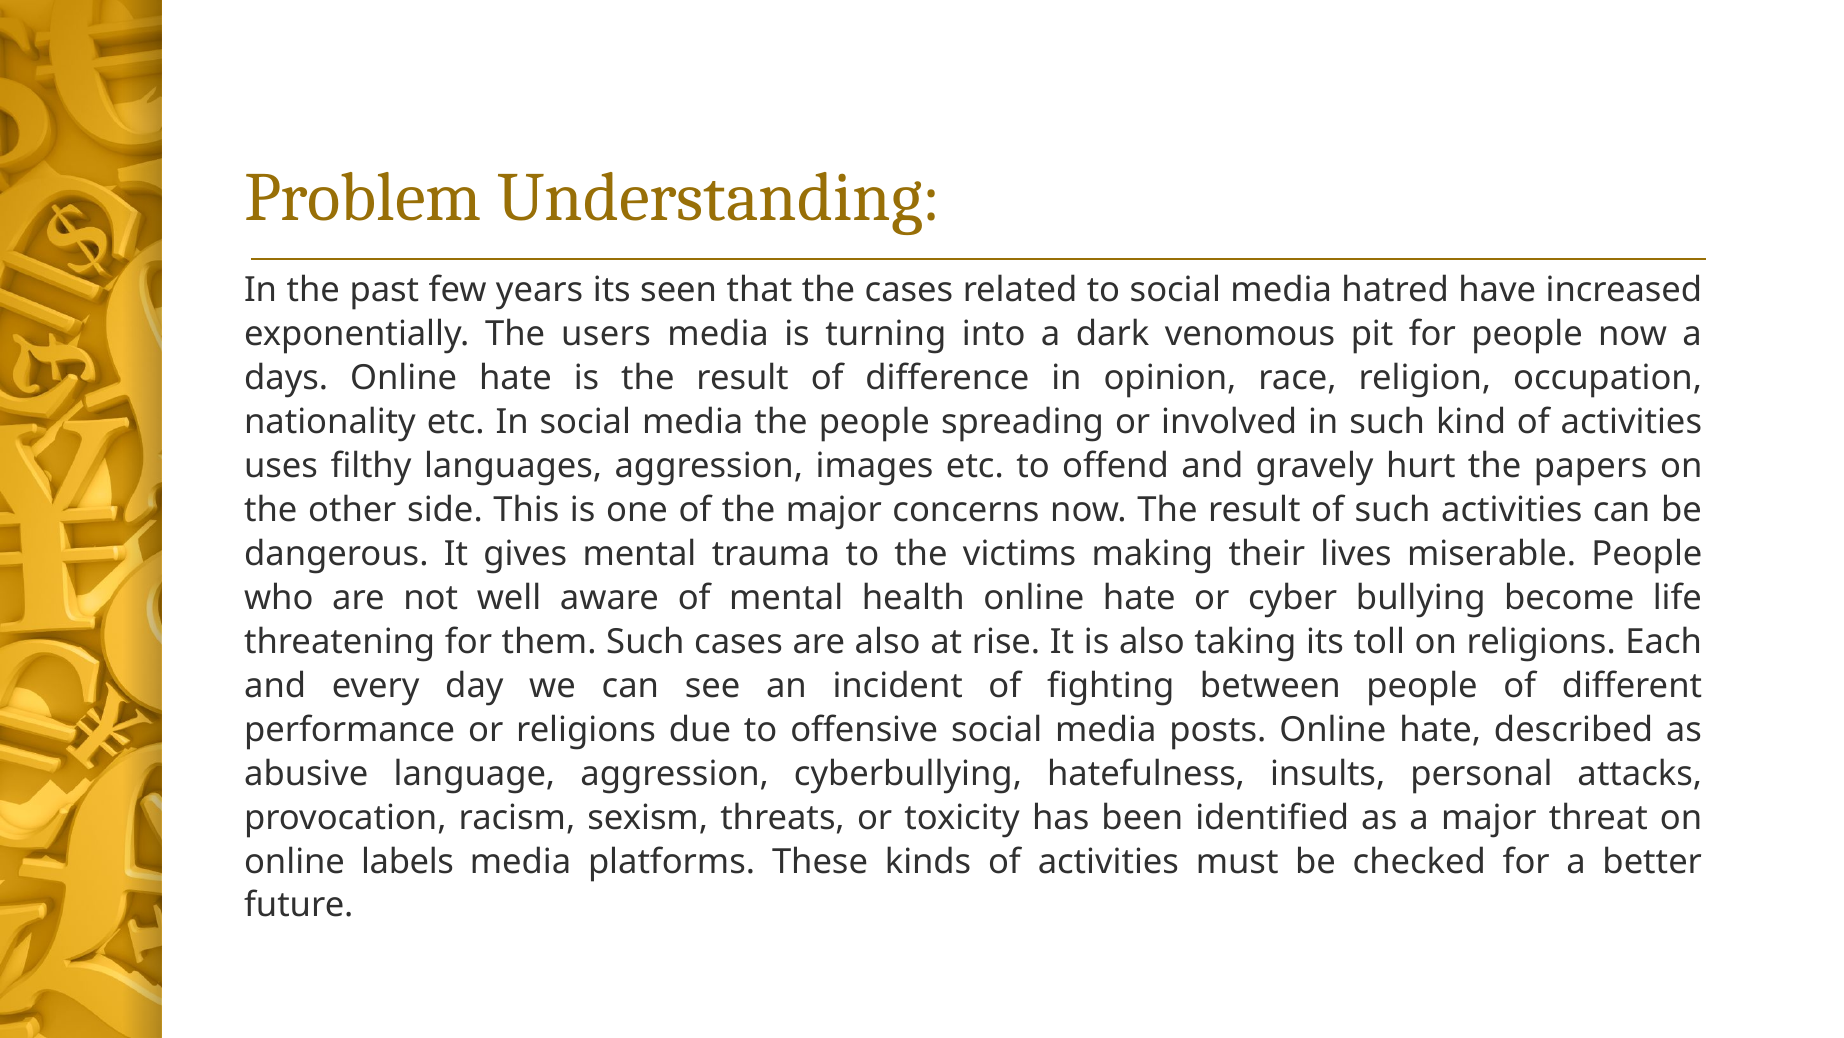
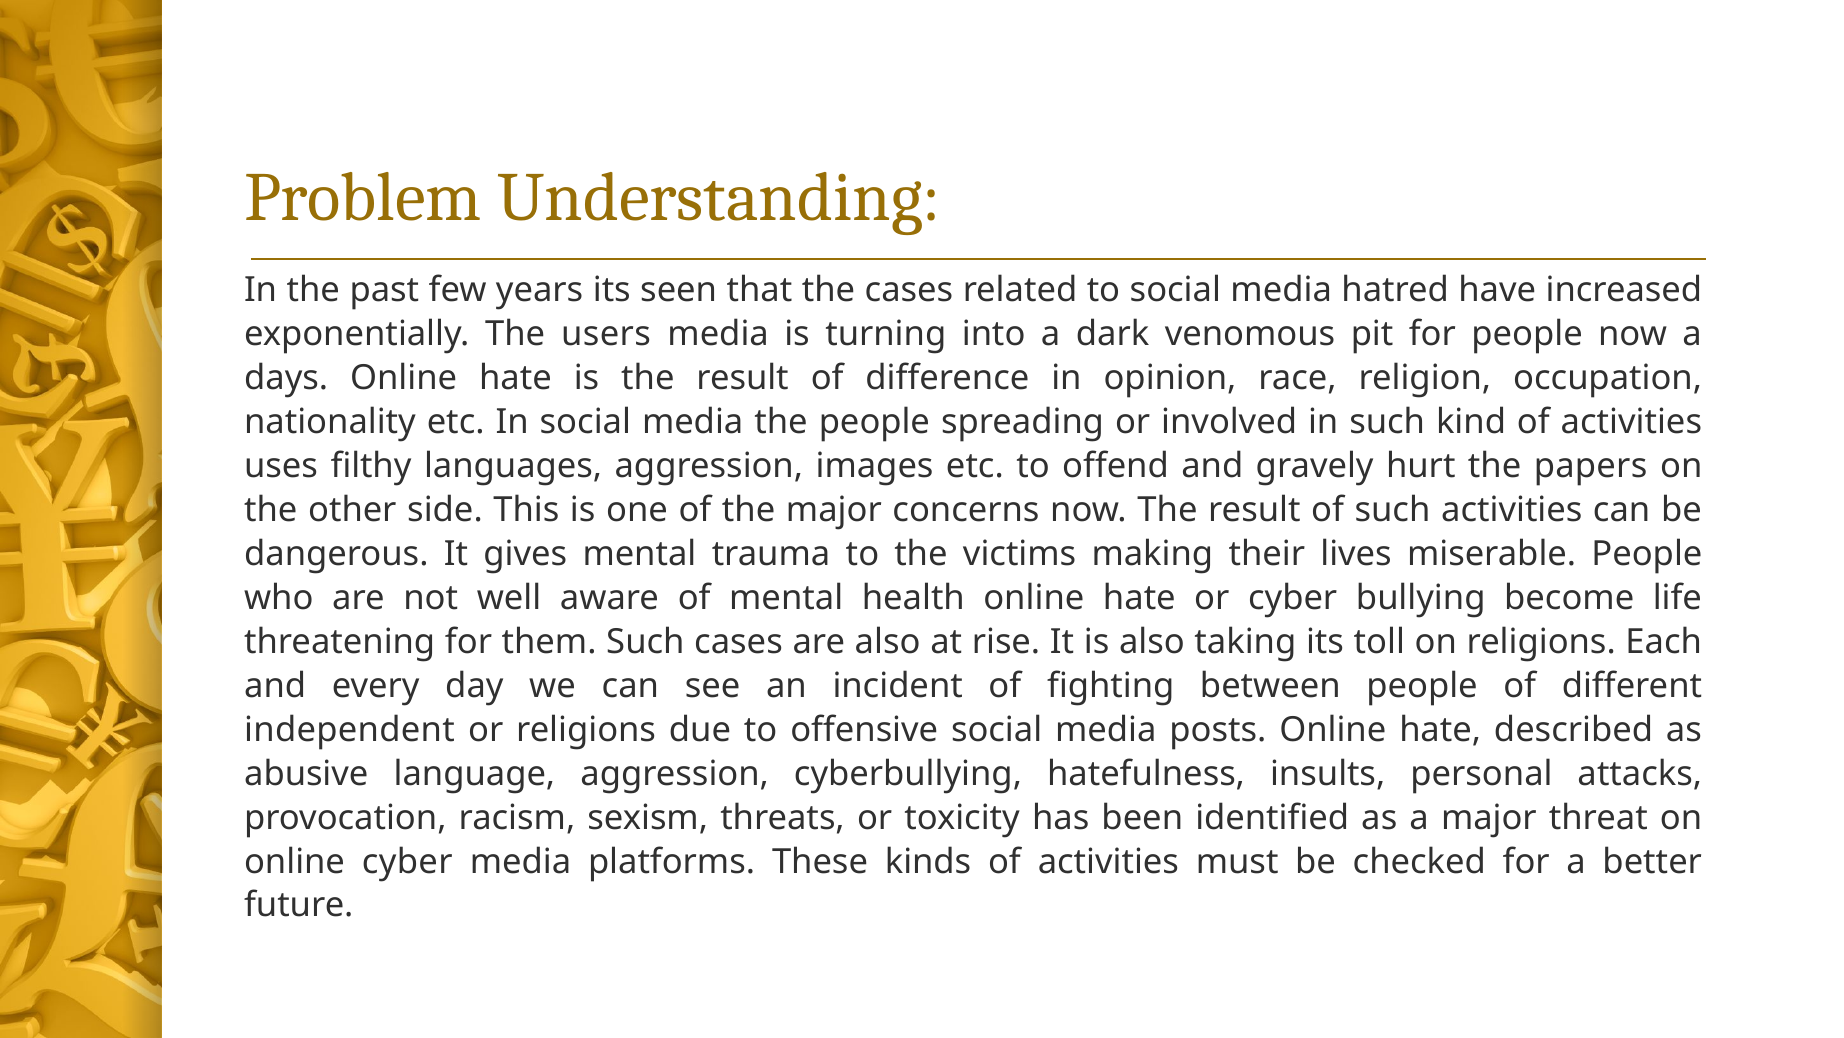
performance: performance -> independent (350, 729)
online labels: labels -> cyber (407, 861)
